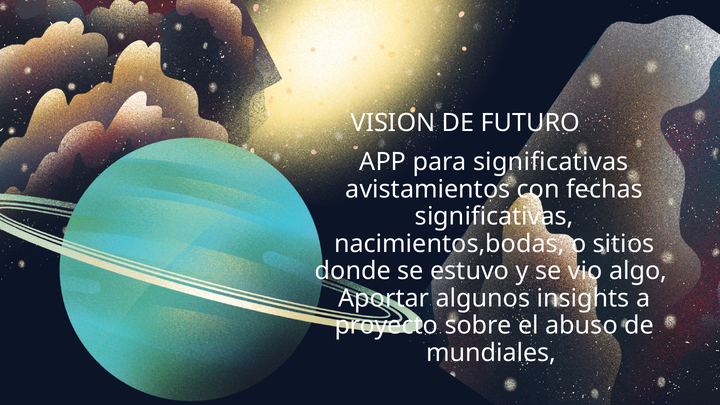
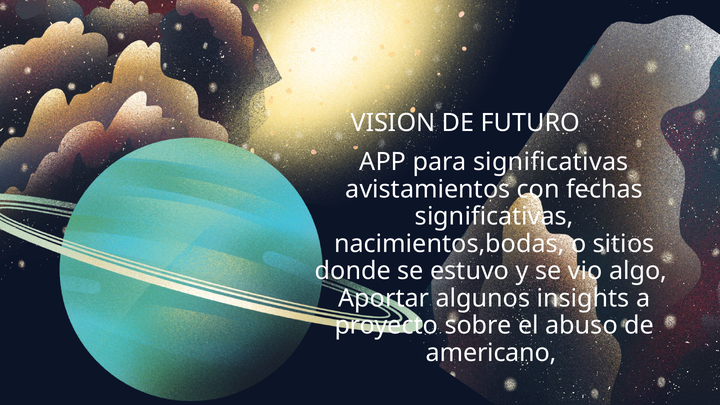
mundiales: mundiales -> americano (491, 353)
